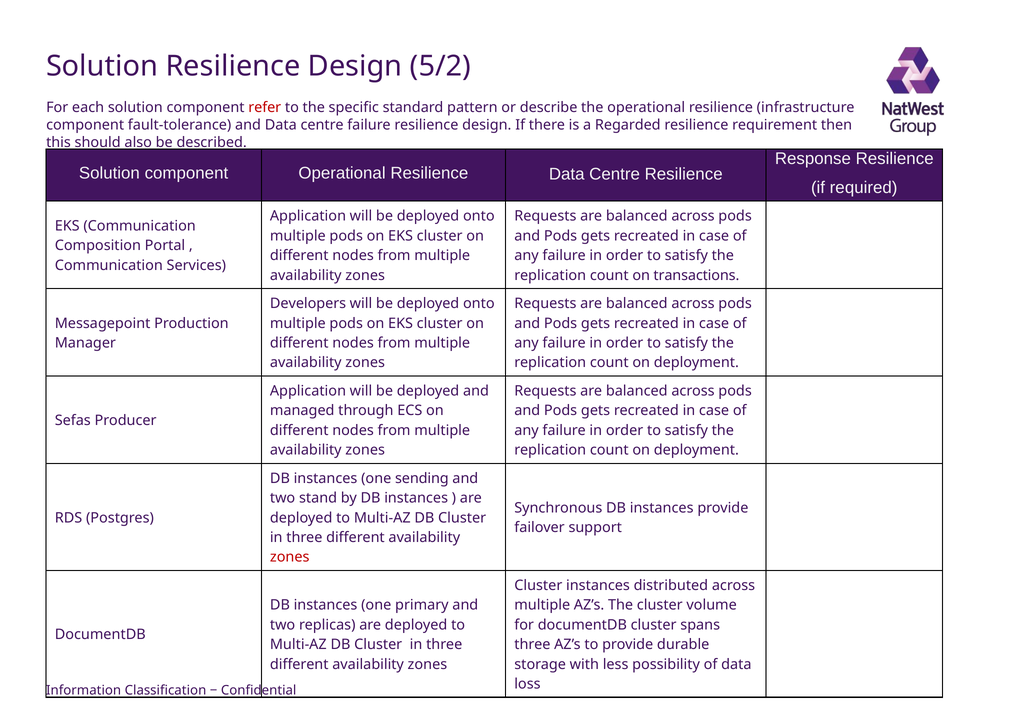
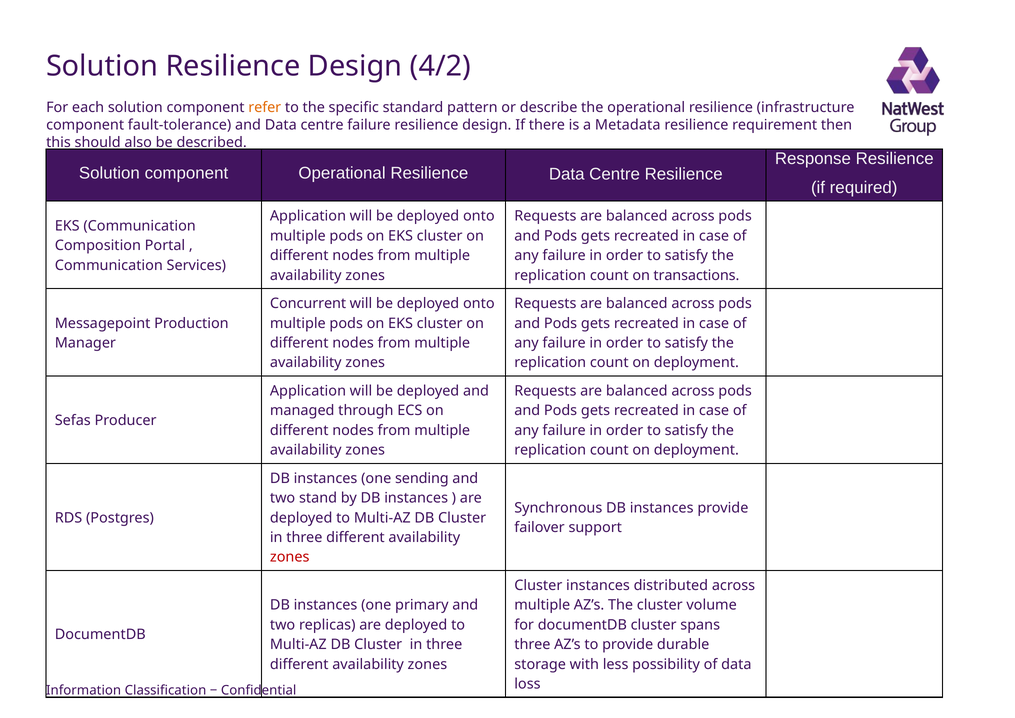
5/2: 5/2 -> 4/2 (440, 66)
refer colour: red -> orange (265, 108)
Regarded: Regarded -> Metadata (628, 125)
Developers: Developers -> Concurrent (308, 303)
